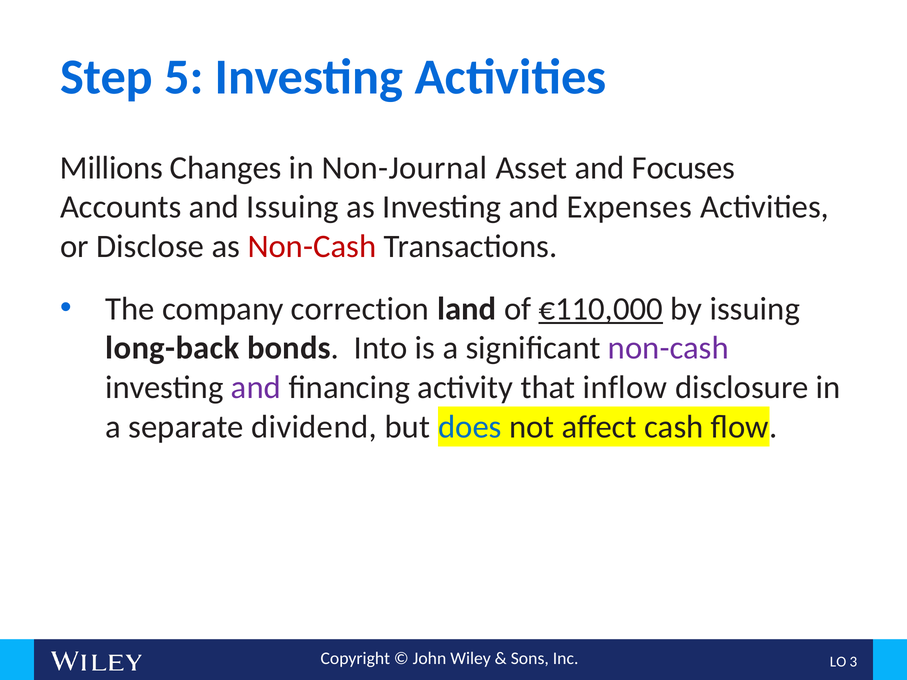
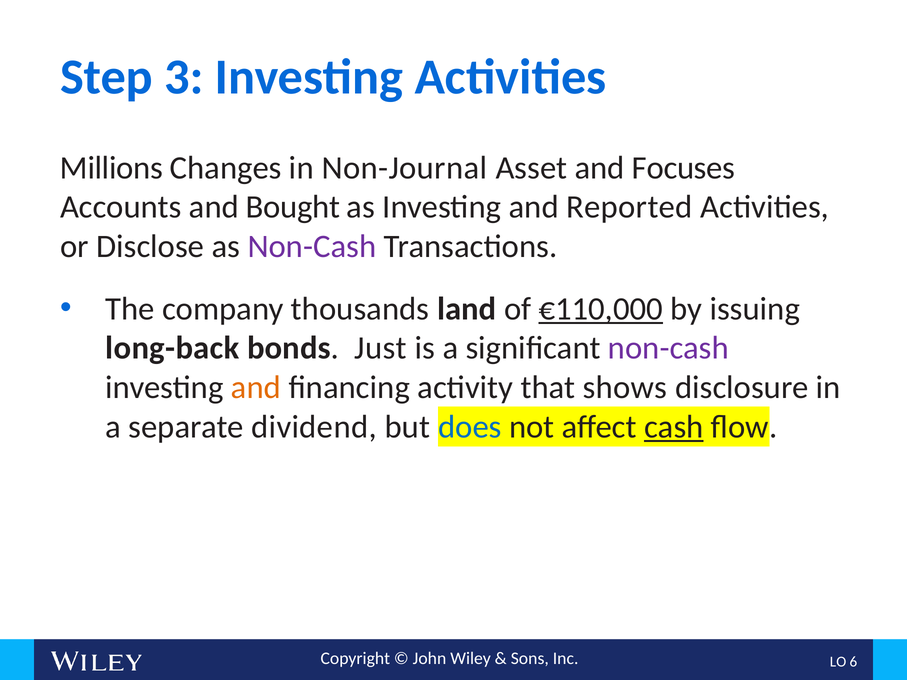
5: 5 -> 3 (184, 77)
and Issuing: Issuing -> Bought (293, 207)
Expenses: Expenses -> Reported (629, 207)
Non-Cash colour: red -> purple (312, 247)
correction: correction -> thousands (360, 309)
Into: Into -> Just (381, 348)
and colour: purple -> orange (256, 388)
inflow: inflow -> shows (625, 388)
cash underline: none -> present (674, 427)
3: 3 -> 6 (853, 662)
